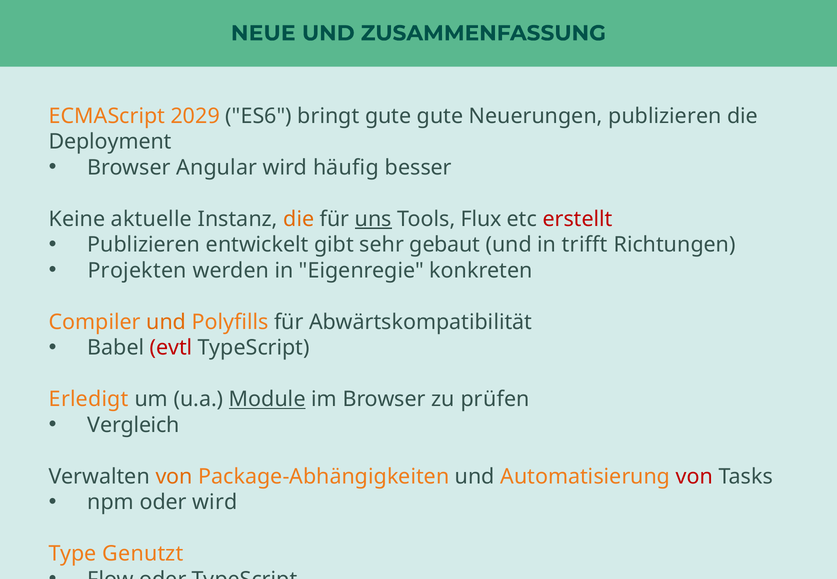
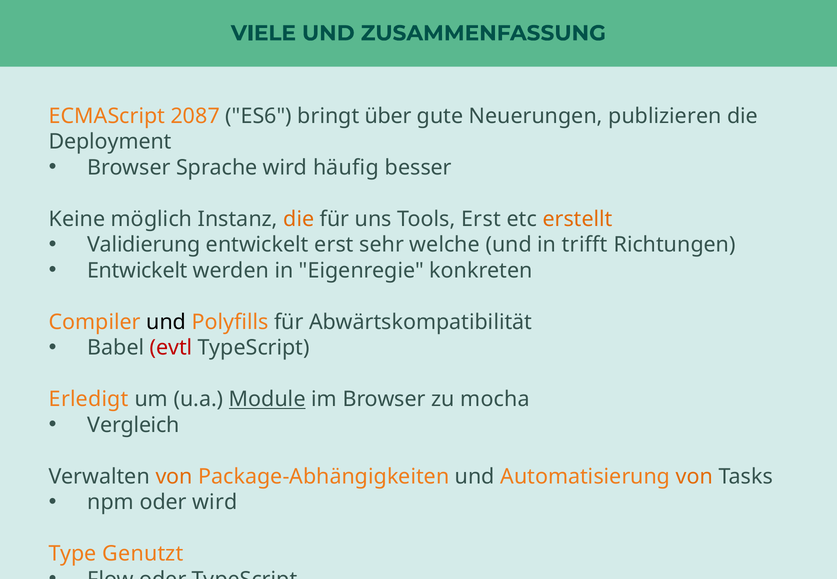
NEUE: NEUE -> VIELE (263, 33)
2029: 2029 -> 2087 (195, 116)
bringt gute: gute -> über (388, 116)
Angular: Angular -> Sprache (217, 168)
aktuelle: aktuelle -> möglich (151, 219)
uns underline: present -> none (373, 219)
Tools Flux: Flux -> Erst (481, 219)
erstellt colour: red -> orange (578, 219)
Publizieren: Publizieren -> Validierung (144, 245)
entwickelt gibt: gibt -> erst (334, 245)
gebaut: gebaut -> welche (445, 245)
Projekten: Projekten -> Entwickelt (137, 271)
und colour: orange -> black (166, 322)
prüfen: prüfen -> mocha (495, 400)
von colour: red -> orange (694, 477)
